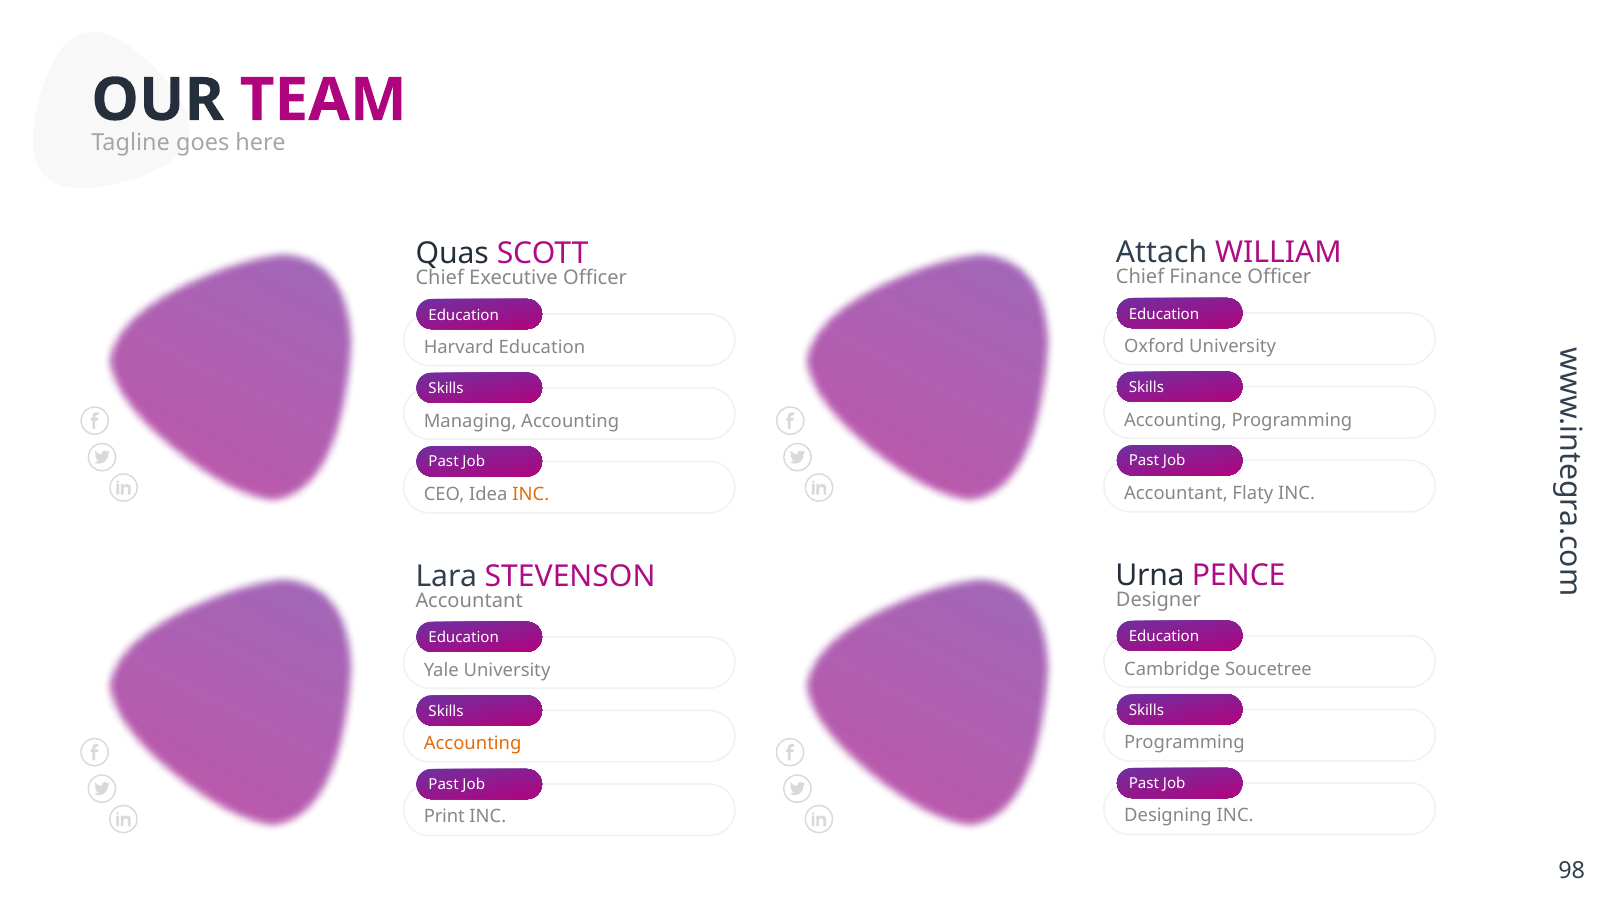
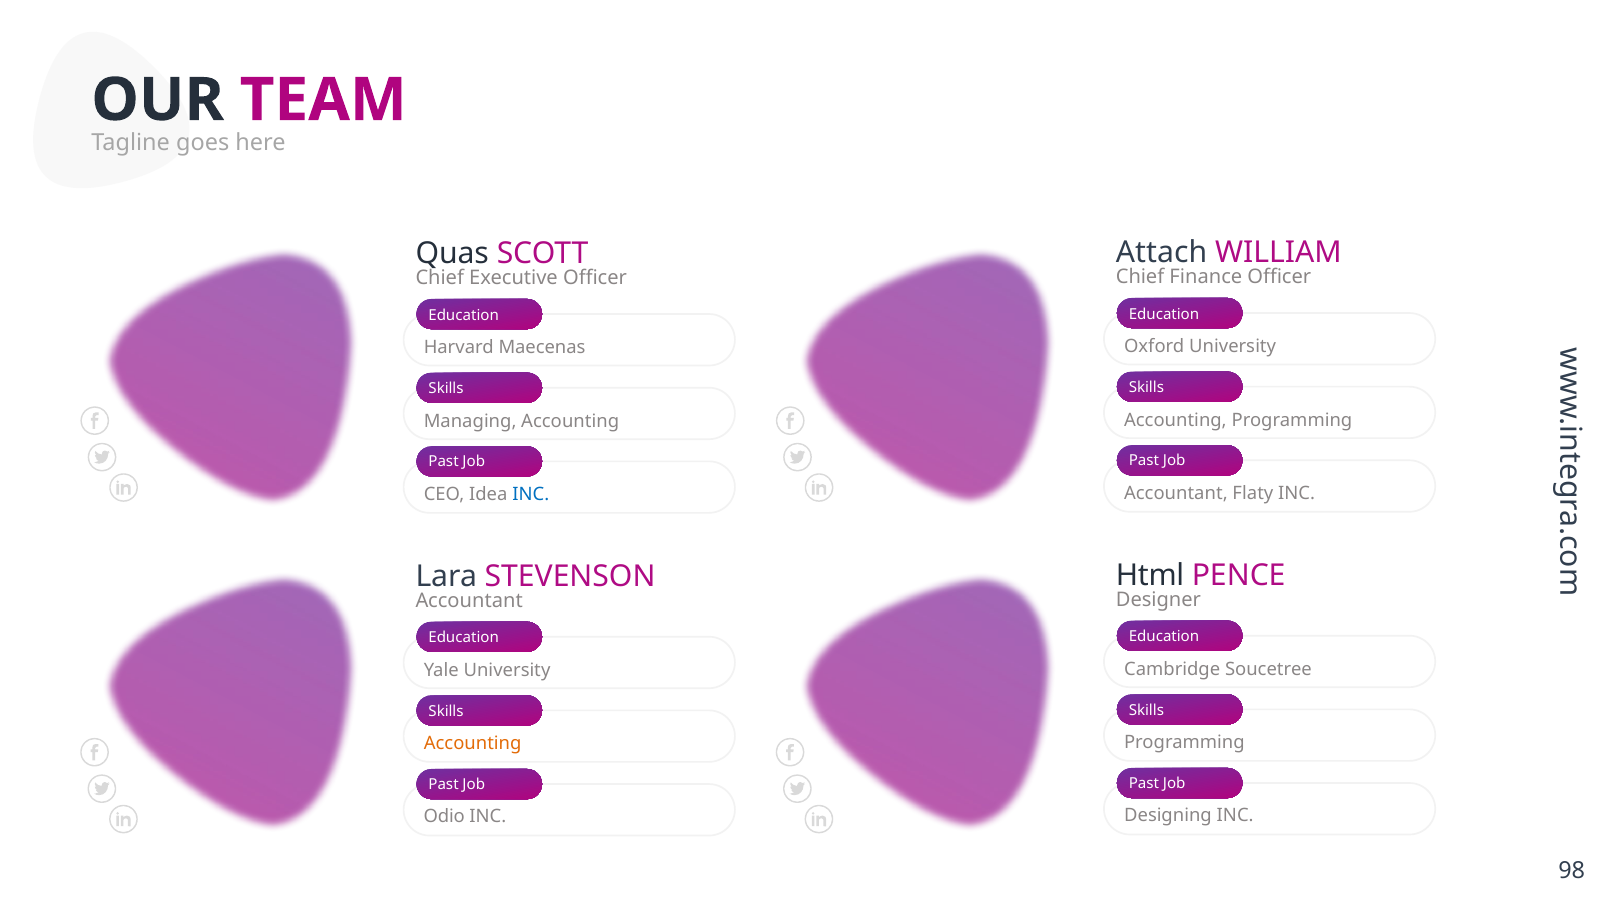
Harvard Education: Education -> Maecenas (542, 348)
INC colour: orange -> blue (531, 494)
Urna: Urna -> Html (1150, 576)
Print: Print -> Odio (444, 817)
